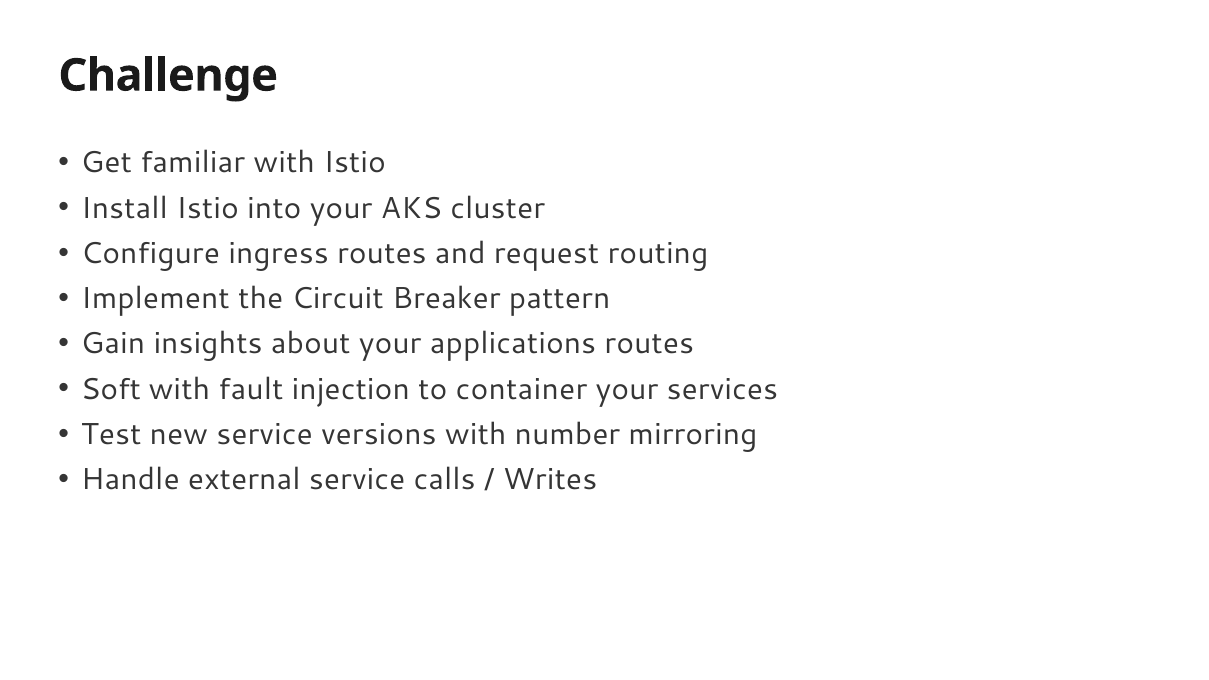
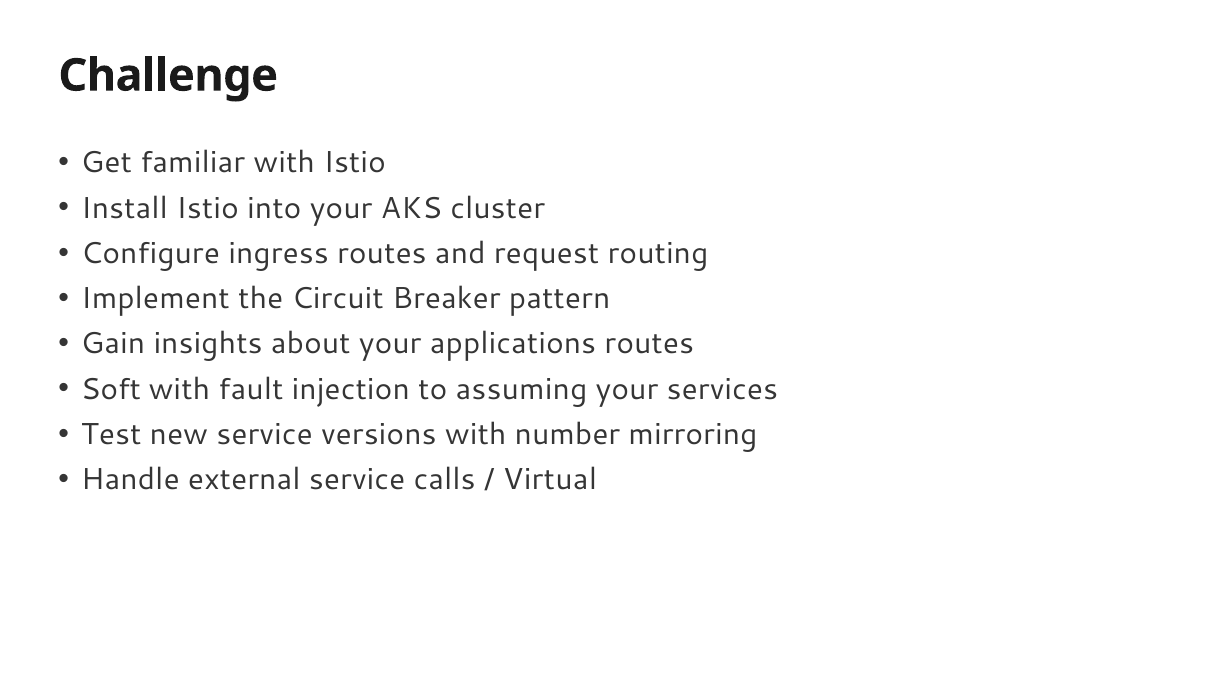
container: container -> assuming (522, 389)
Writes: Writes -> Virtual (550, 480)
